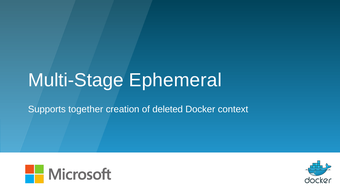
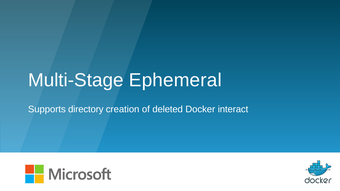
together: together -> directory (86, 110)
context: context -> interact (233, 110)
